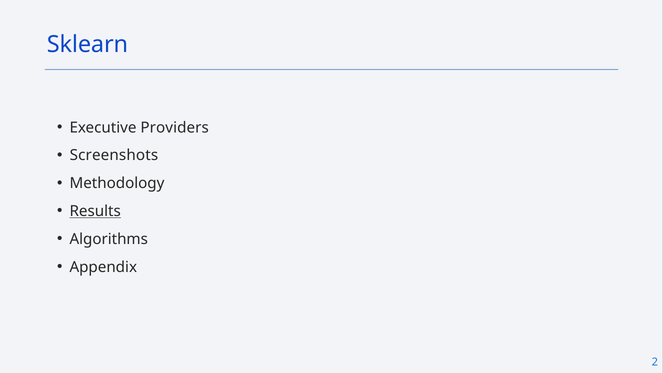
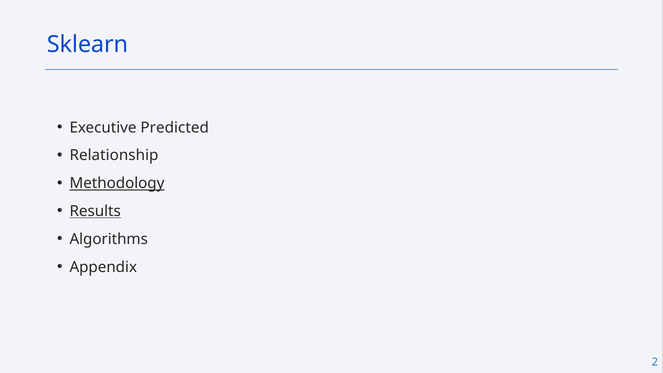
Providers: Providers -> Predicted (175, 128)
Screenshots: Screenshots -> Relationship (114, 155)
Methodology underline: none -> present (117, 183)
